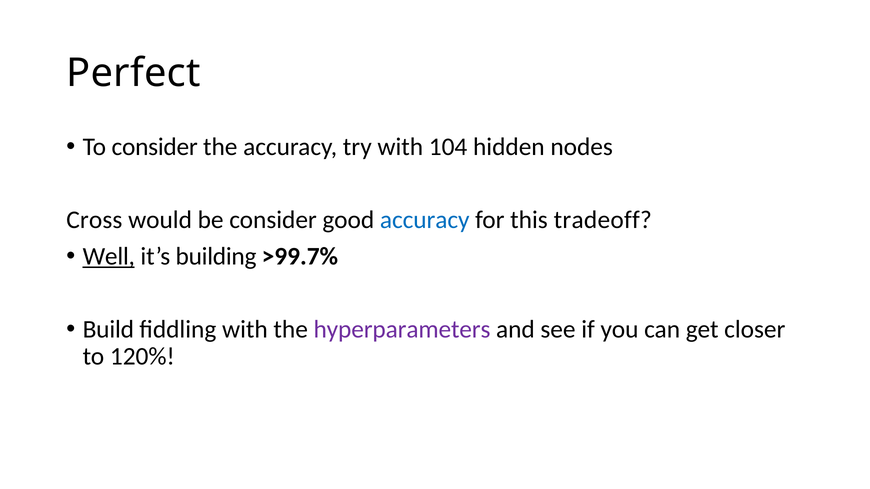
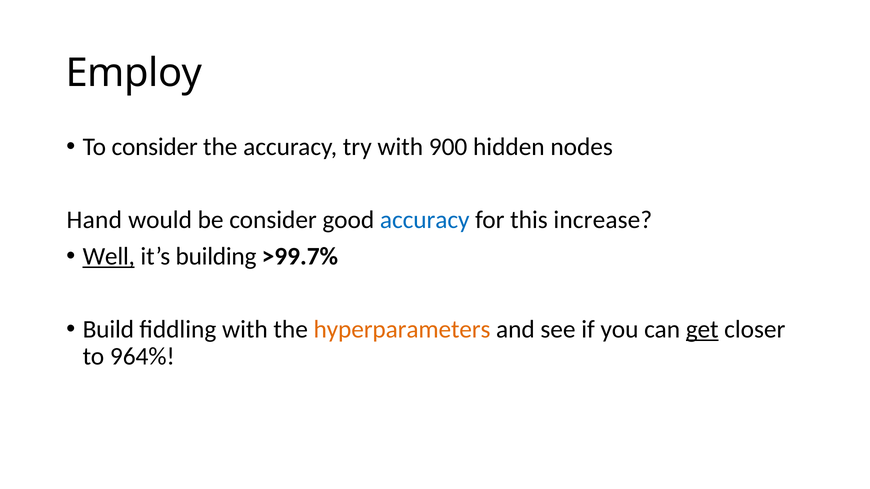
Perfect: Perfect -> Employ (134, 73)
104: 104 -> 900 (448, 147)
Cross: Cross -> Hand (94, 220)
tradeoff: tradeoff -> increase (603, 220)
hyperparameters colour: purple -> orange (402, 329)
get underline: none -> present (702, 329)
120%: 120% -> 964% (142, 357)
